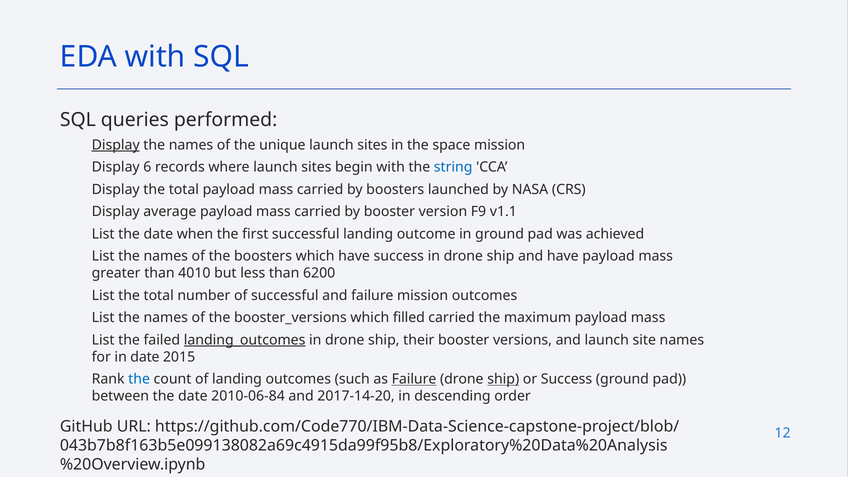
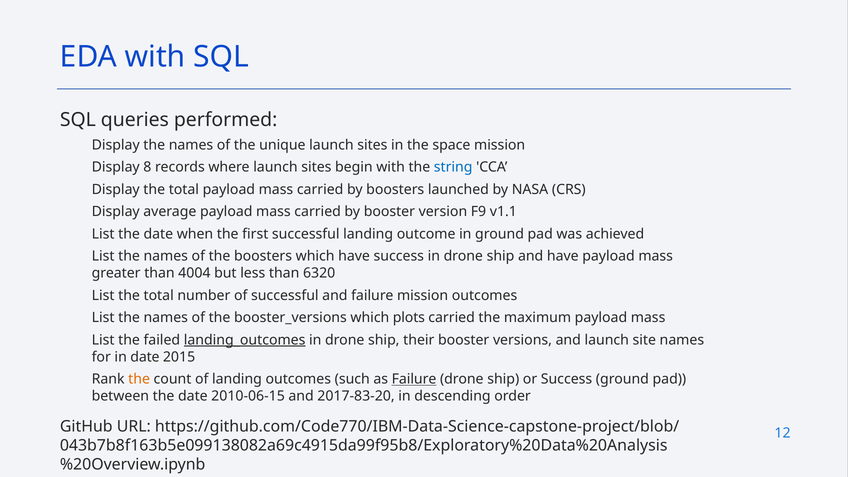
Display underline: present -> none (116, 145)
6: 6 -> 8 (147, 167)
4010: 4010 -> 4004 (194, 273)
6200: 6200 -> 6320 (319, 273)
filled: filled -> plots (409, 318)
the colour: blue -> orange (139, 379)
ship underline: present -> none (503, 379)
2010-06-84: 2010-06-84 -> 2010-06-15 (248, 396)
2017-14-20: 2017-14-20 -> 2017-83-20 (356, 396)
